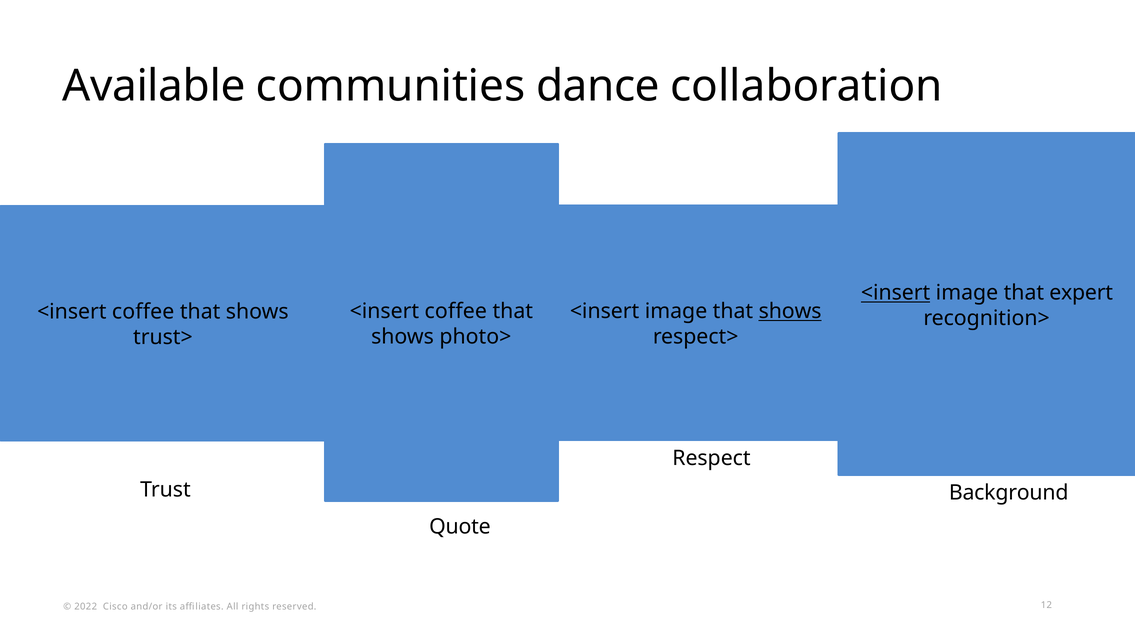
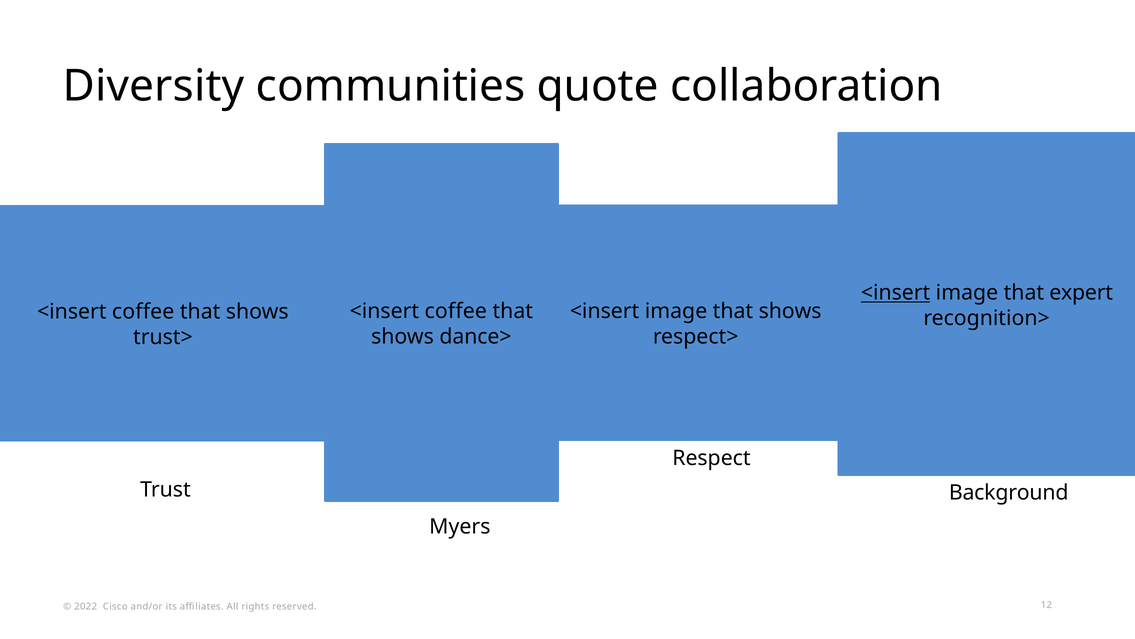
Available: Available -> Diversity (154, 86)
dance: dance -> quote (598, 86)
shows underline: present -> none (790, 311)
photo>: photo> -> dance> (475, 336)
Quote: Quote -> Myers (460, 526)
